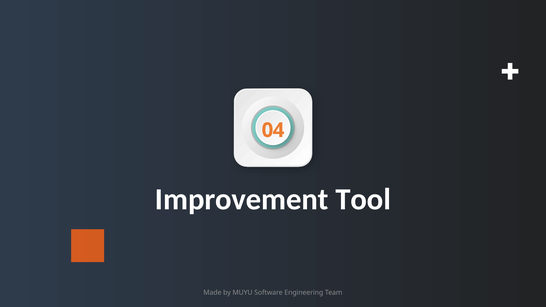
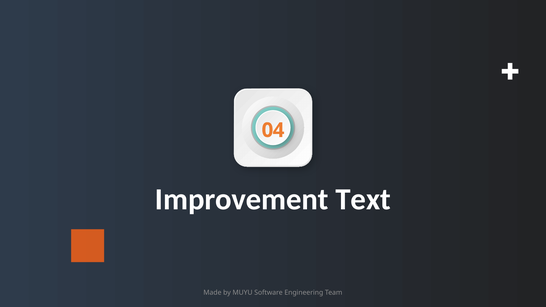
Tool: Tool -> Text (363, 199)
